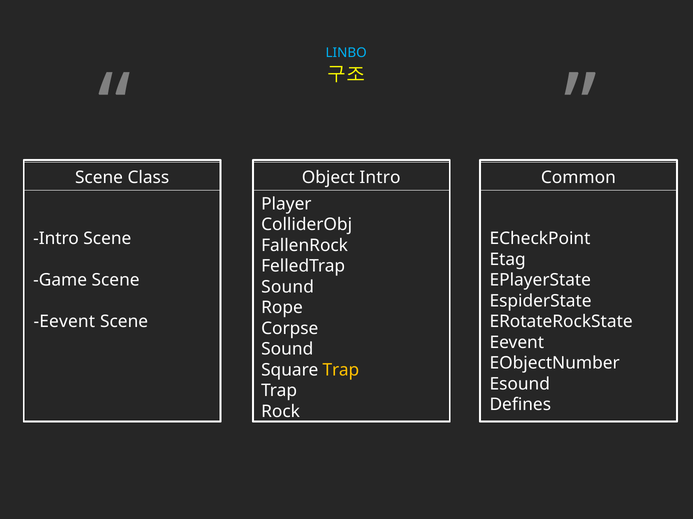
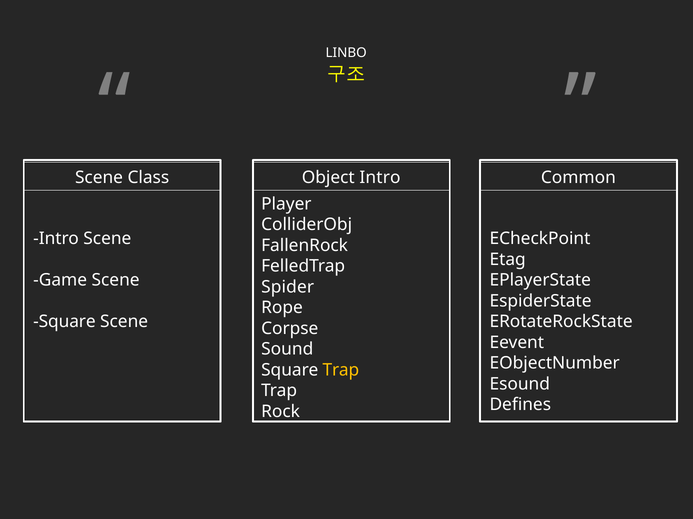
LINBO colour: light blue -> white (346, 53)
Sound: Sound -> Spider (288, 287)
Eevent: Eevent -> Square (64, 322)
